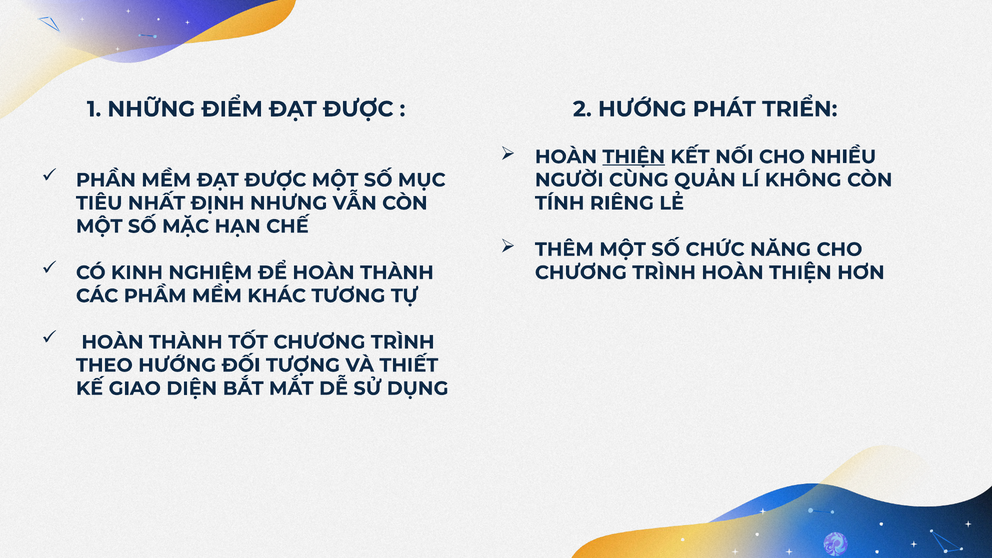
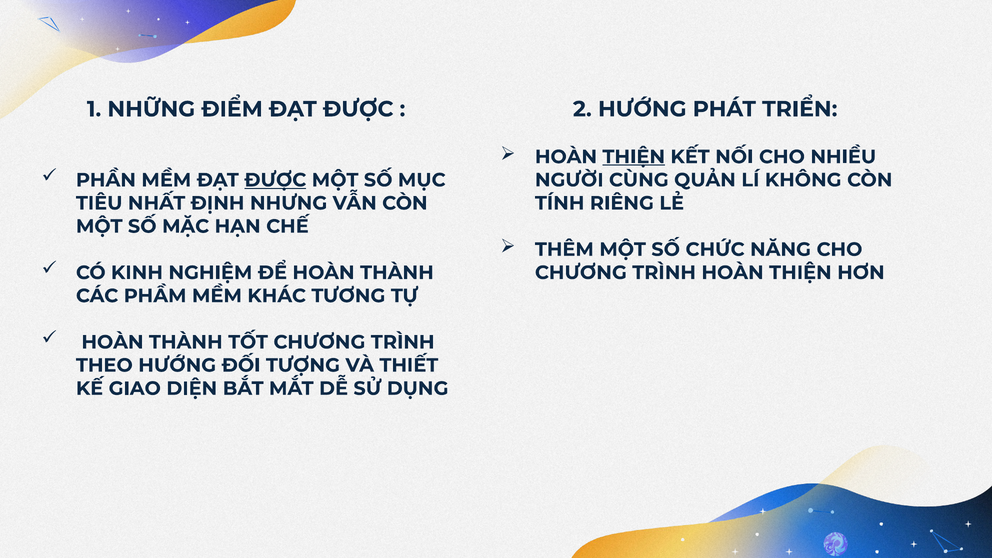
ĐƯỢC underline: none -> present (275, 180)
